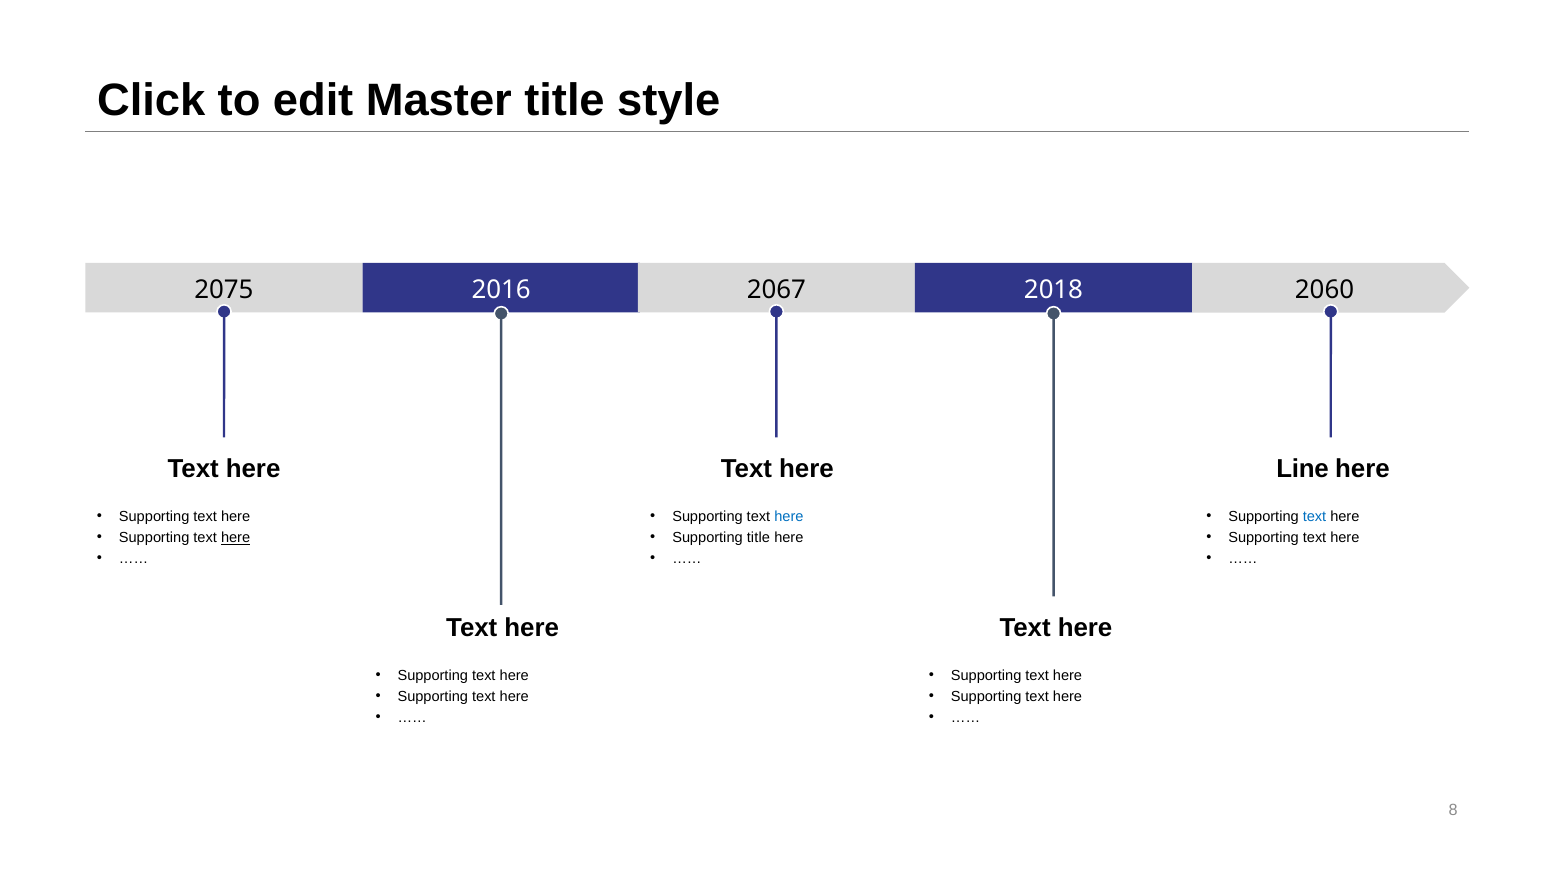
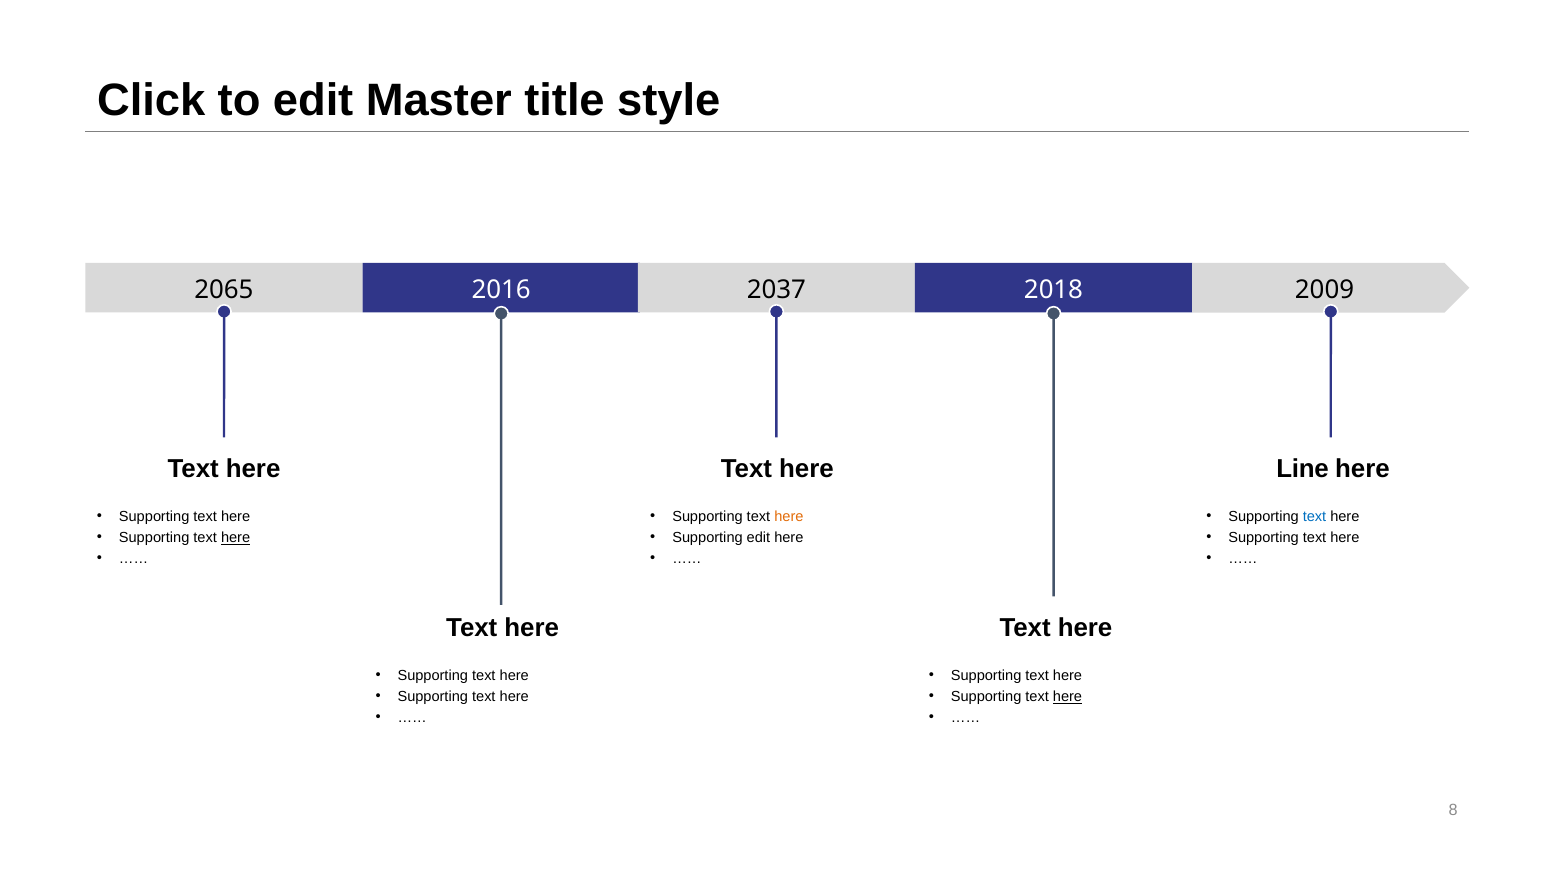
2075: 2075 -> 2065 (224, 289)
2067: 2067 -> 2037 (776, 289)
2060: 2060 -> 2009 (1325, 289)
here colour: blue -> orange (789, 517)
Supporting title: title -> edit (758, 538)
here underline: none -> present (1068, 696)
